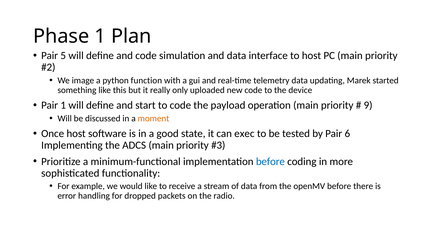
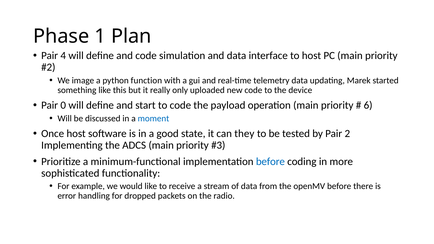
5: 5 -> 4 (63, 56)
Pair 1: 1 -> 0 (63, 105)
9: 9 -> 6 (368, 105)
moment colour: orange -> blue (153, 118)
exec: exec -> they (244, 134)
6: 6 -> 2 (347, 134)
